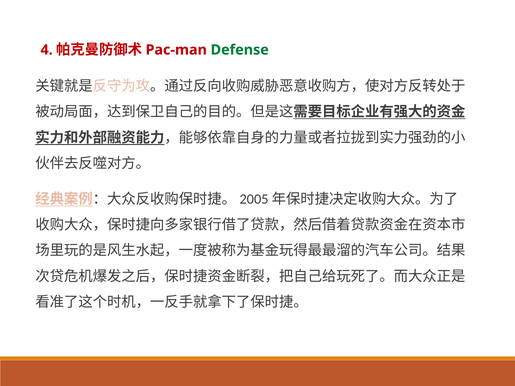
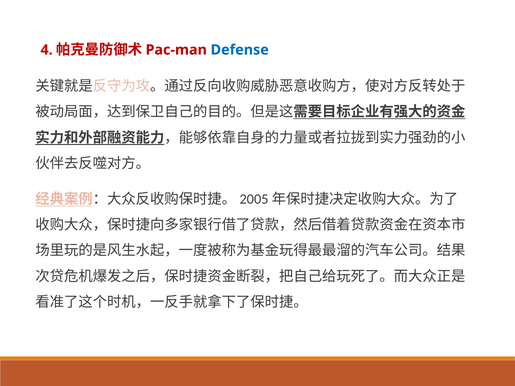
Defense colour: green -> blue (240, 50)
